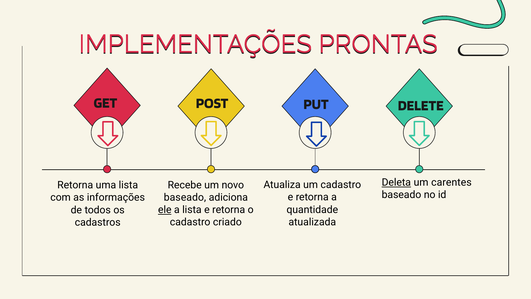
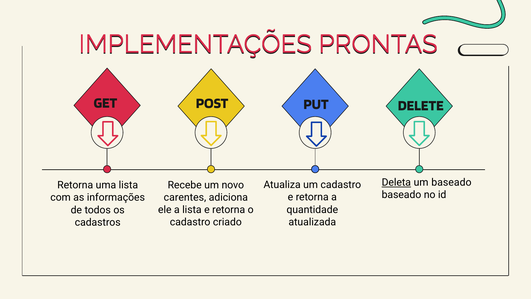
um carentes: carentes -> baseado (451, 182)
baseado: baseado -> carentes (185, 197)
ele underline: present -> none (165, 210)
